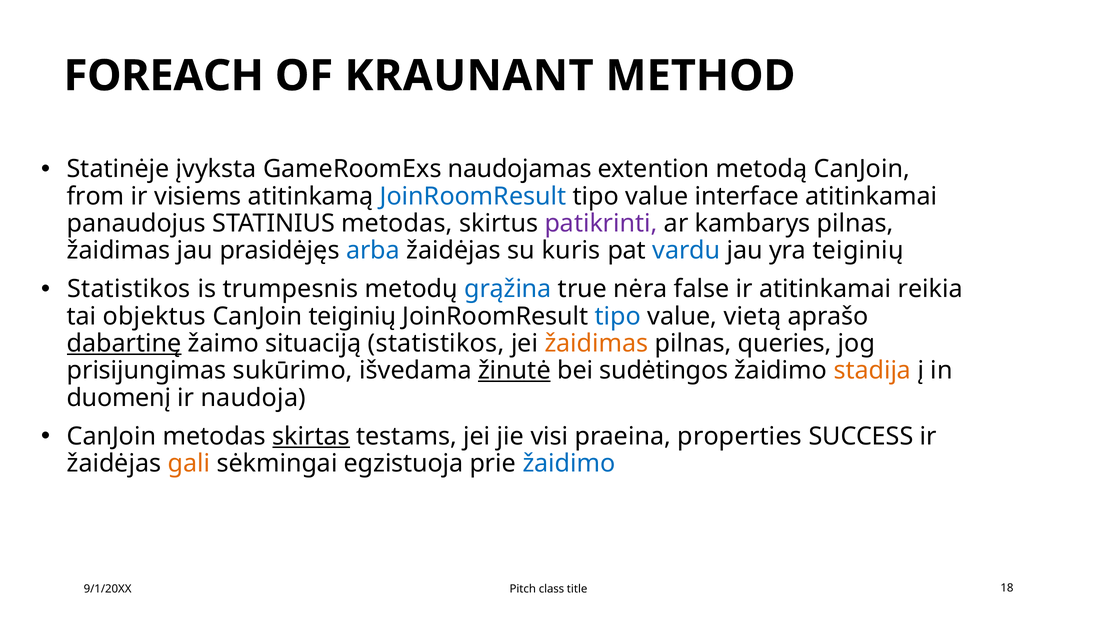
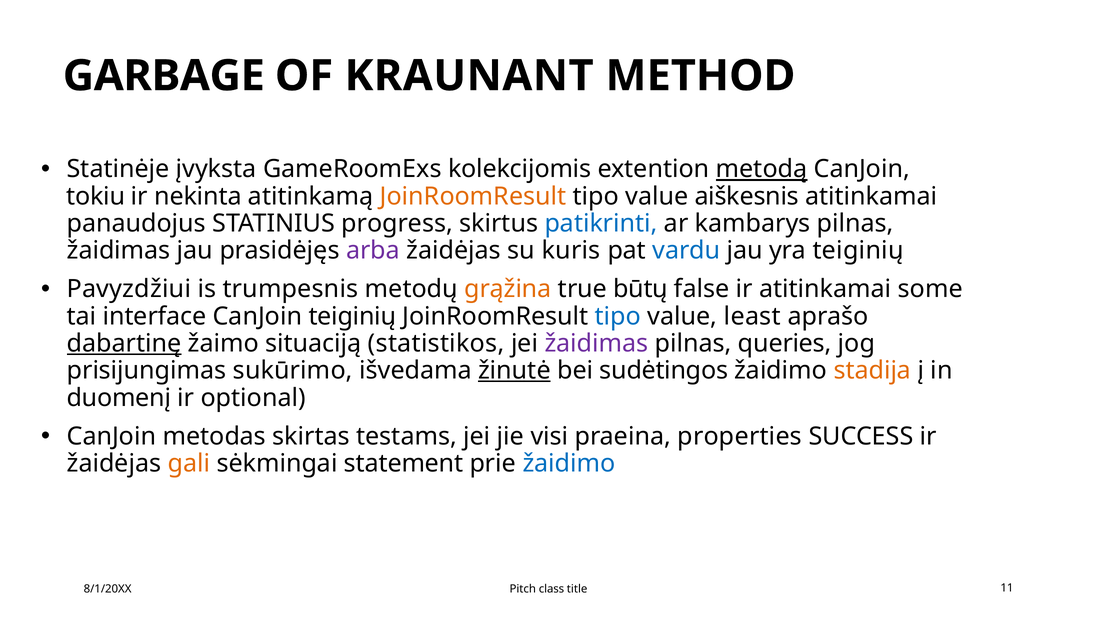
FOREACH: FOREACH -> GARBAGE (164, 76)
naudojamas: naudojamas -> kolekcijomis (520, 169)
metodą underline: none -> present (762, 169)
from: from -> tokiu (96, 196)
visiems: visiems -> nekinta (198, 196)
JoinRoomResult colour: blue -> orange (473, 196)
interface: interface -> aiškesnis (747, 196)
STATINIUS metodas: metodas -> progress (397, 223)
patikrinti colour: purple -> blue (601, 223)
arba colour: blue -> purple (373, 251)
Statistikos: Statistikos -> Pavyzdžiui (129, 289)
grąžina colour: blue -> orange (508, 289)
nėra: nėra -> būtų (641, 289)
reikia: reikia -> some (930, 289)
objektus: objektus -> interface (155, 316)
vietą: vietą -> least (752, 316)
žaidimas colour: orange -> purple (596, 344)
naudoja: naudoja -> optional (253, 398)
skirtas underline: present -> none (311, 436)
egzistuoja: egzistuoja -> statement (404, 464)
9/1/20XX: 9/1/20XX -> 8/1/20XX (108, 589)
18: 18 -> 11 (1007, 588)
